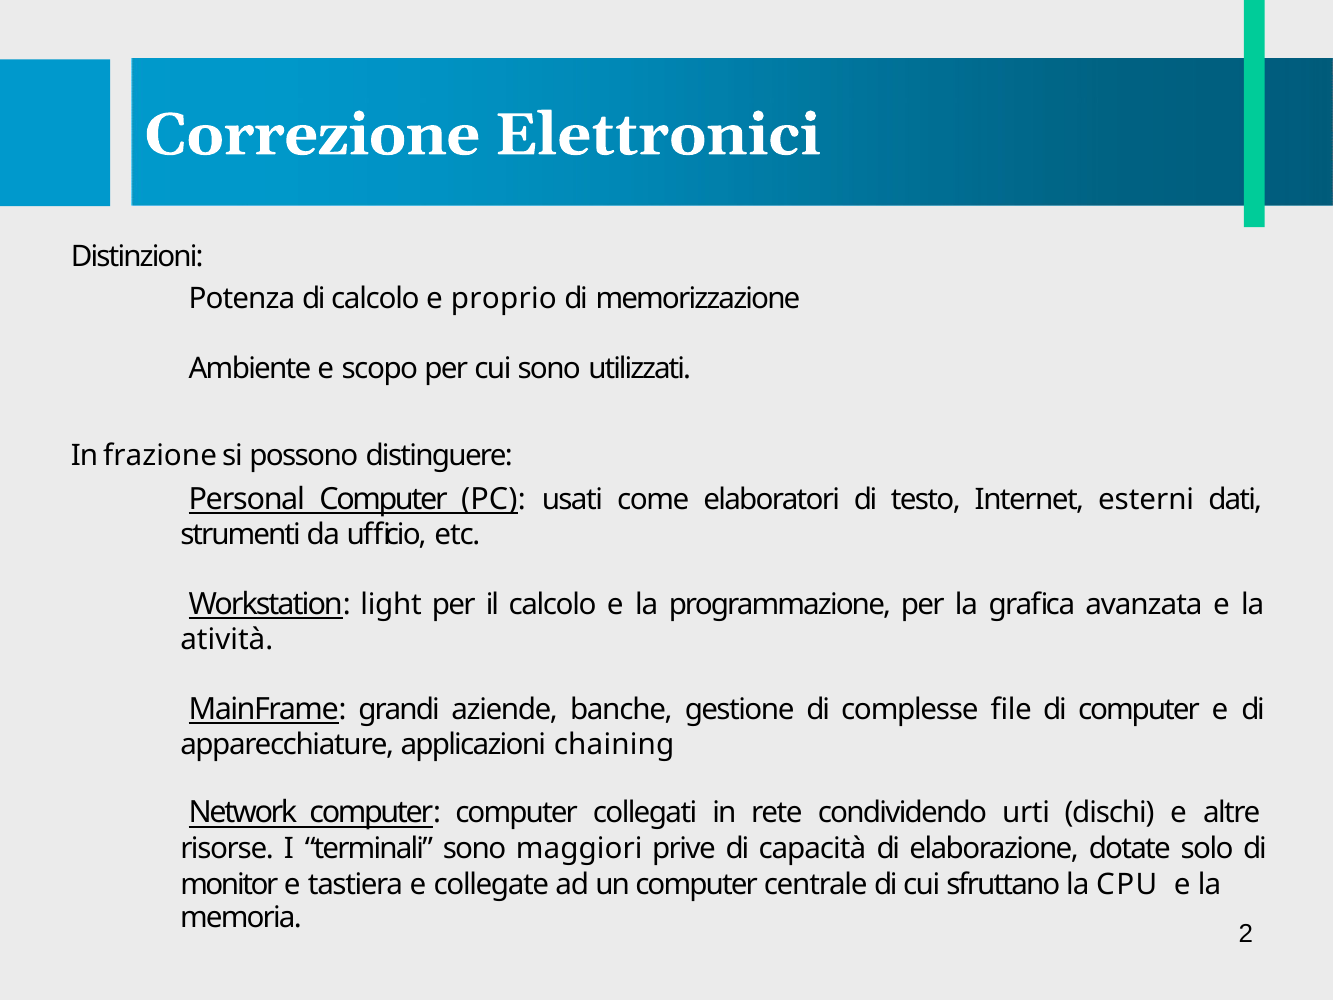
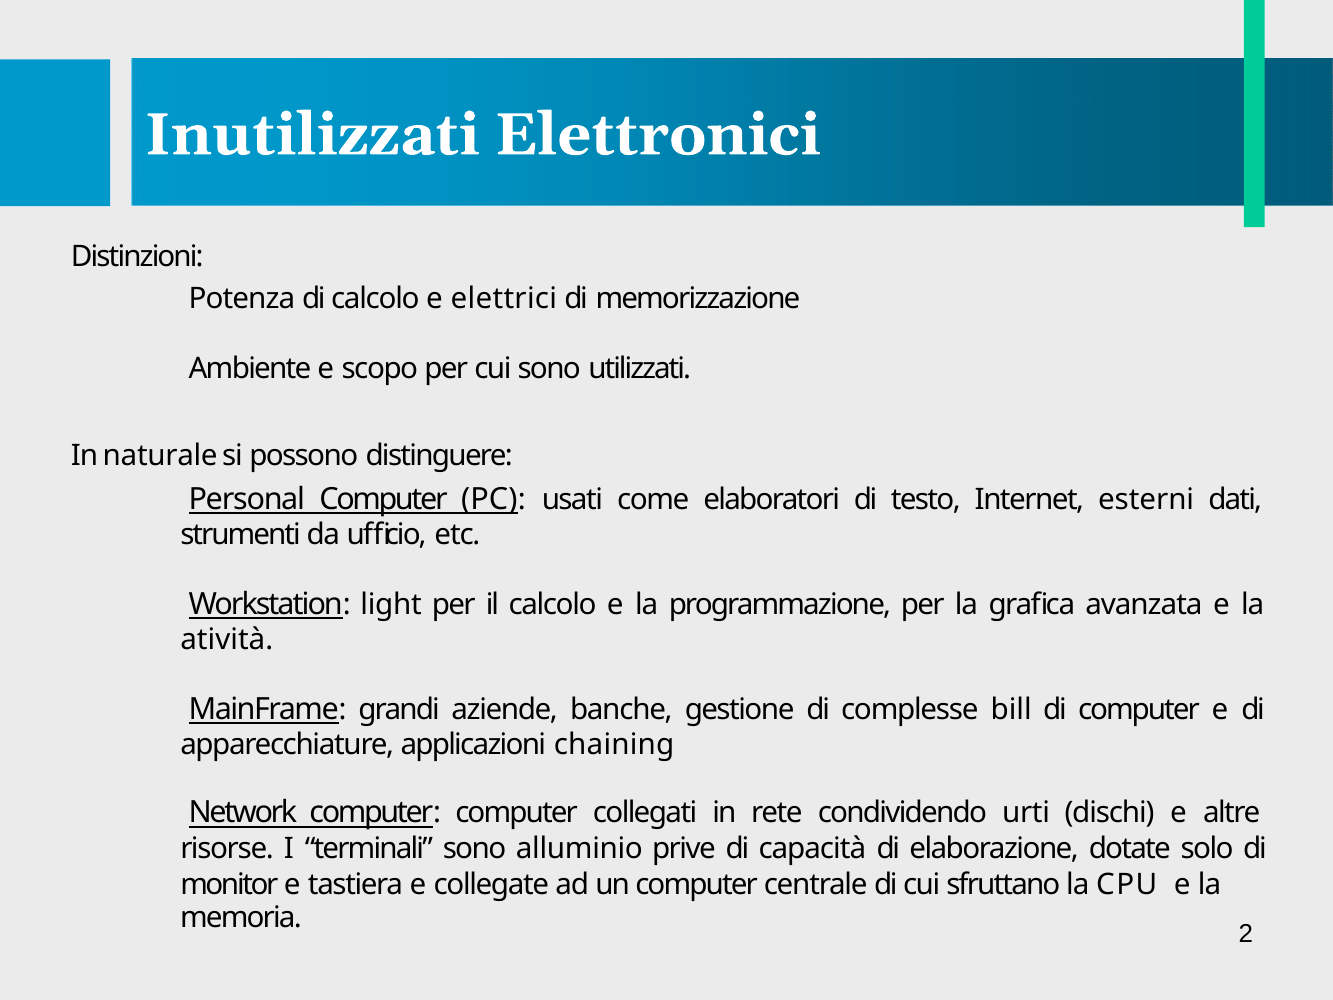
Correzione: Correzione -> Inutilizzati (312, 135)
proprio: proprio -> elettrici (504, 299)
frazione: frazione -> naturale (160, 456)
file: file -> bill (1011, 709)
maggiori: maggiori -> alluminio (579, 849)
